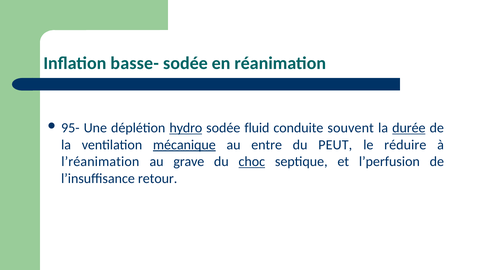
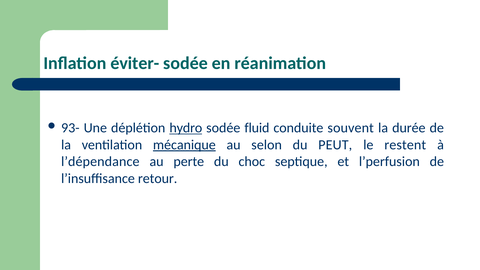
basse-: basse- -> éviter- (135, 63)
95-: 95- -> 93- (70, 128)
durée underline: present -> none (409, 128)
entre: entre -> selon (267, 145)
réduire: réduire -> restent (405, 145)
l’réanimation: l’réanimation -> l’dépendance (100, 162)
grave: grave -> perte (189, 162)
choc underline: present -> none (252, 162)
